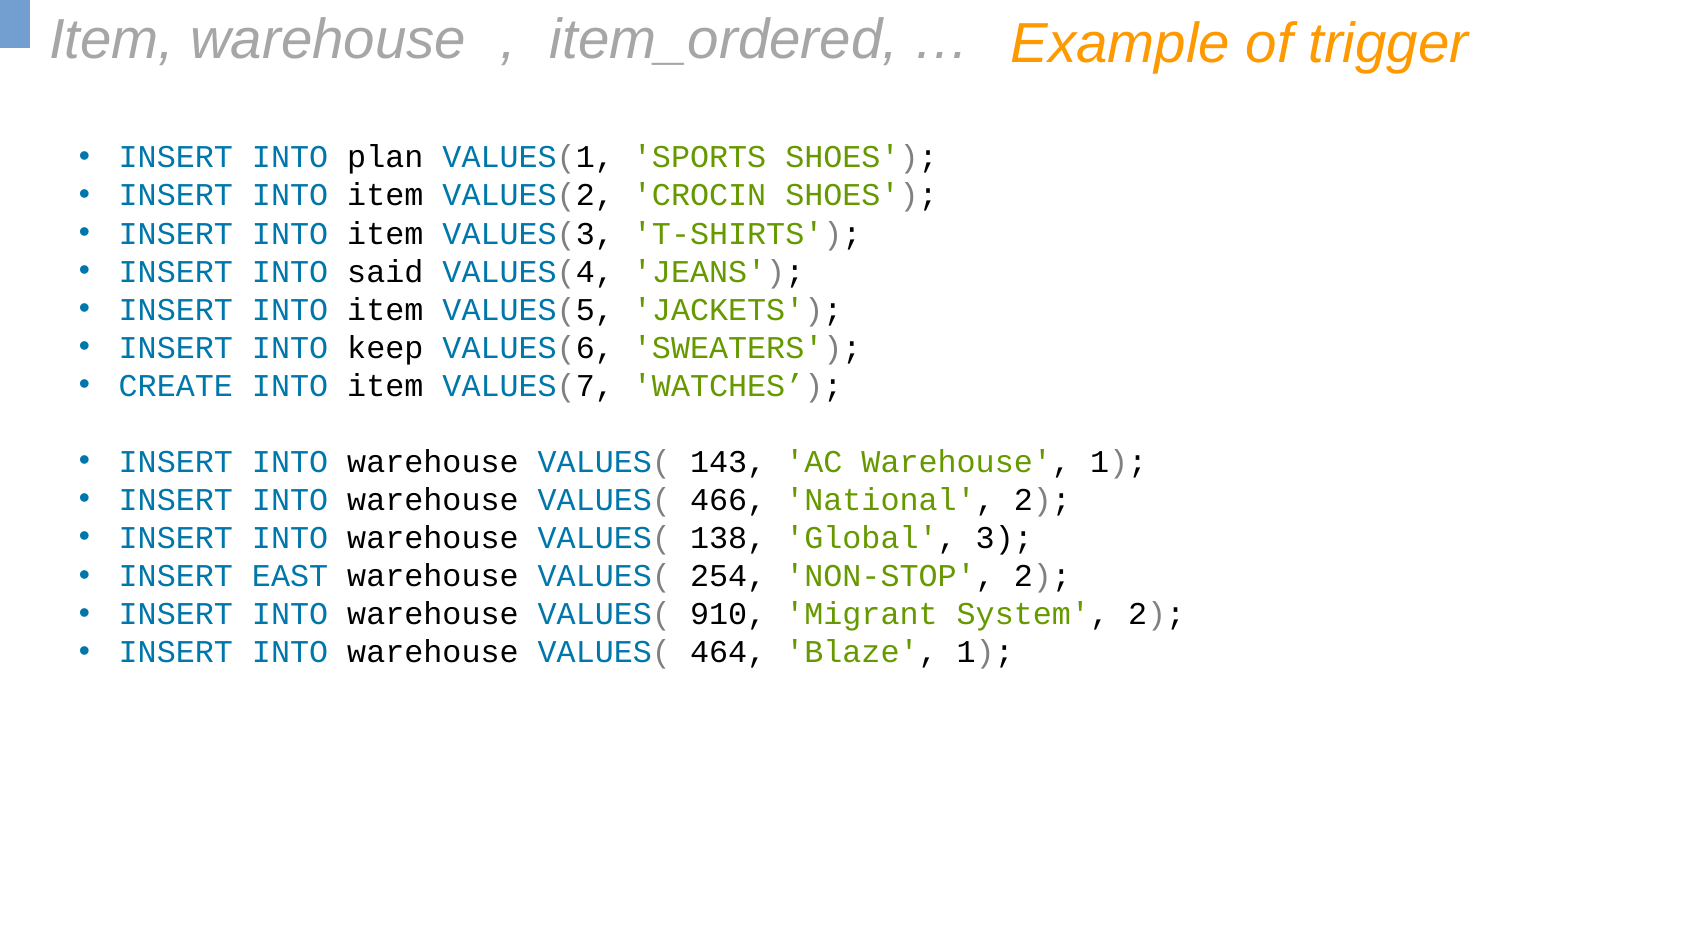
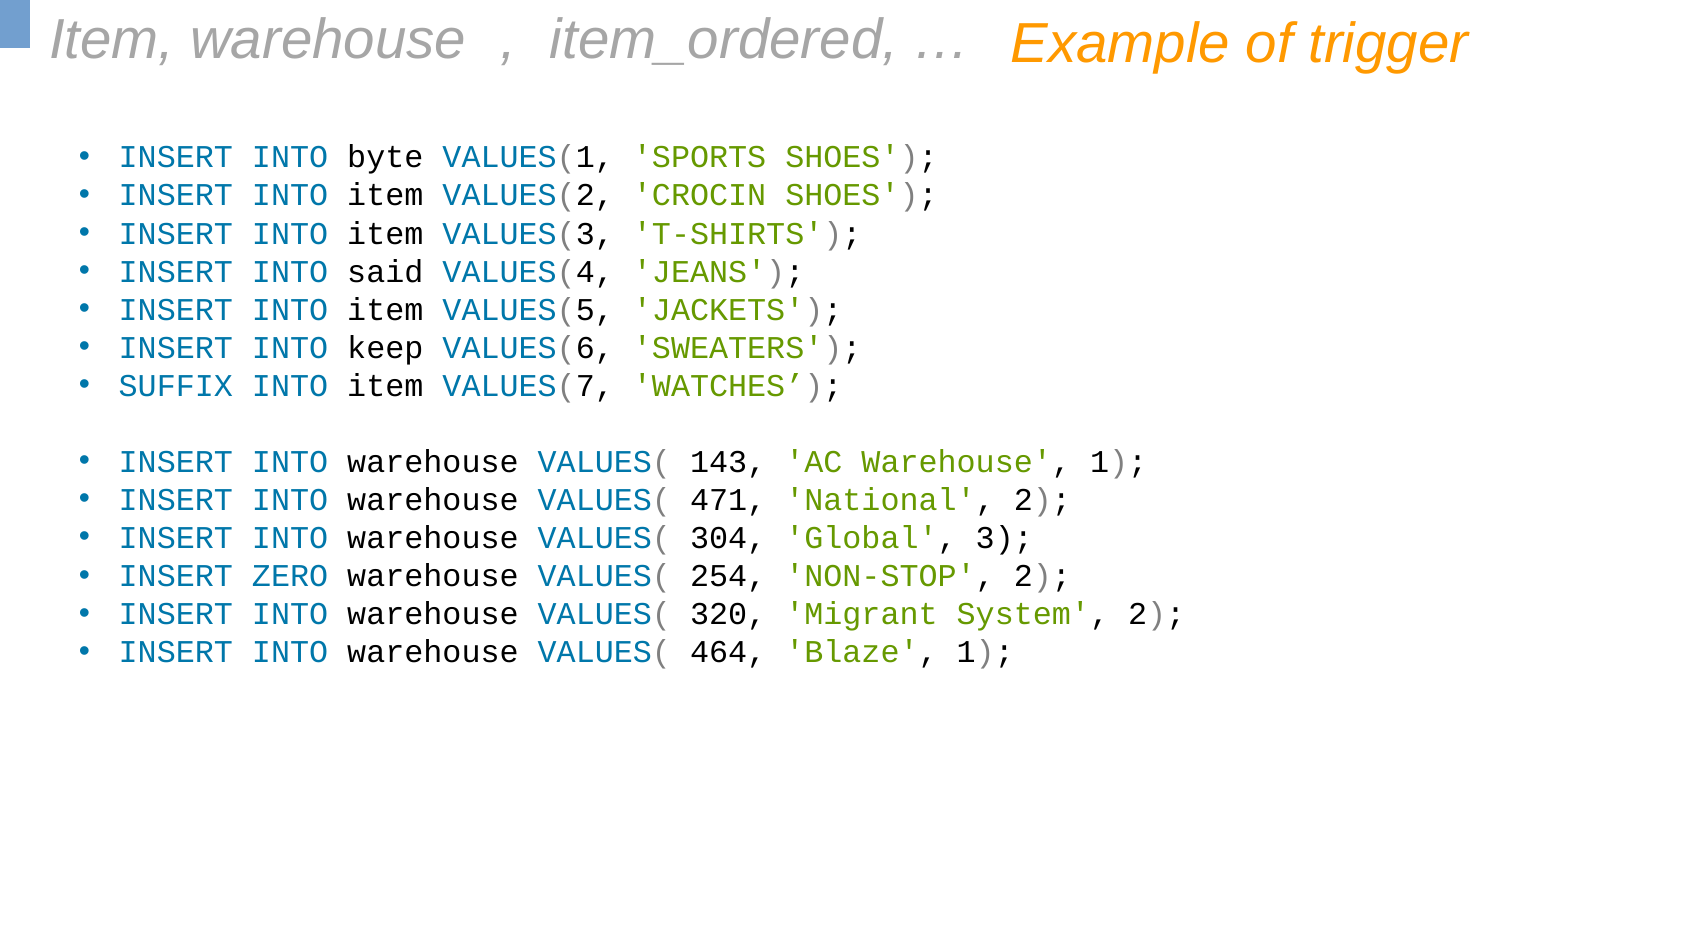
plan: plan -> byte (385, 157)
CREATE: CREATE -> SUFFIX (176, 386)
466: 466 -> 471 (728, 500)
138: 138 -> 304 (728, 538)
EAST: EAST -> ZERO (290, 576)
910: 910 -> 320 (728, 615)
